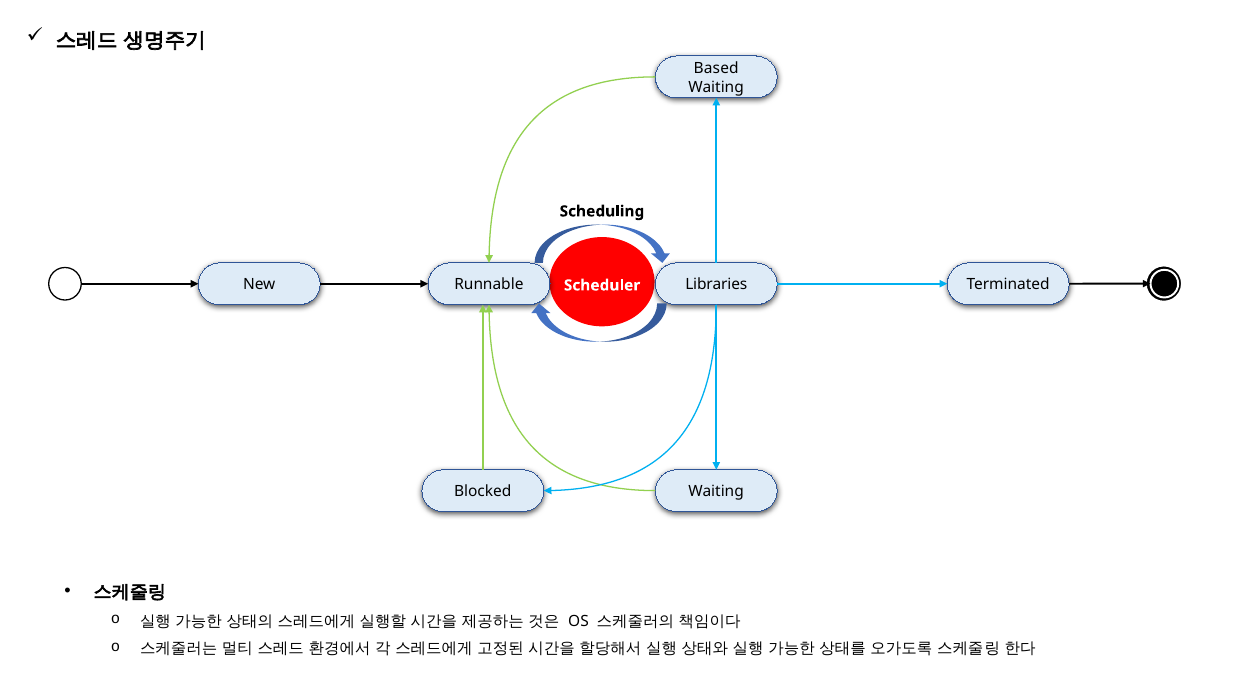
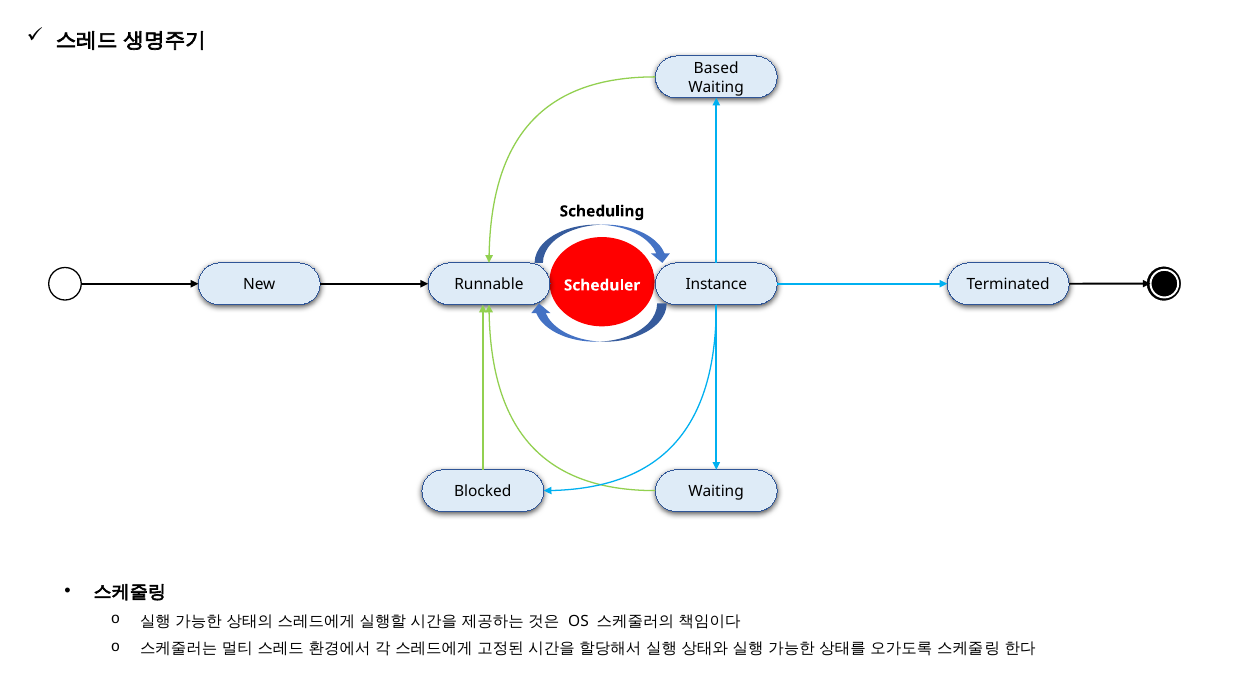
Libraries: Libraries -> Instance (716, 285)
